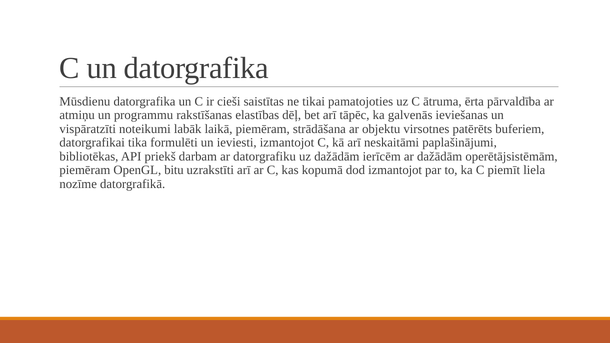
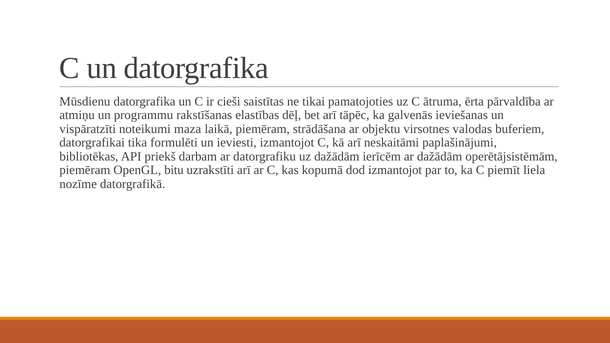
labāk: labāk -> maza (188, 129)
patērēts: patērēts -> valodas (472, 129)
